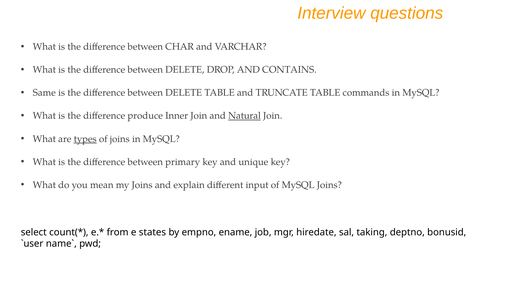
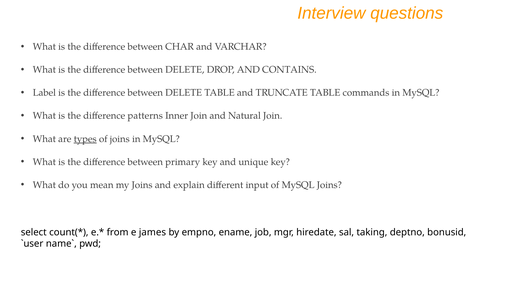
Same: Same -> Label (44, 93)
produce: produce -> patterns (145, 116)
Natural underline: present -> none (244, 116)
states: states -> james (152, 232)
